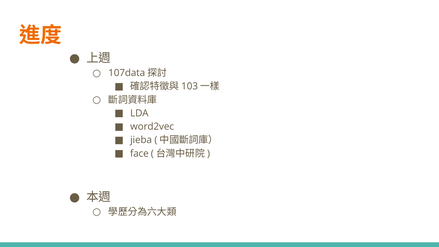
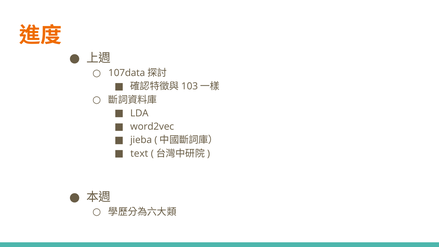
face: face -> text (139, 154)
